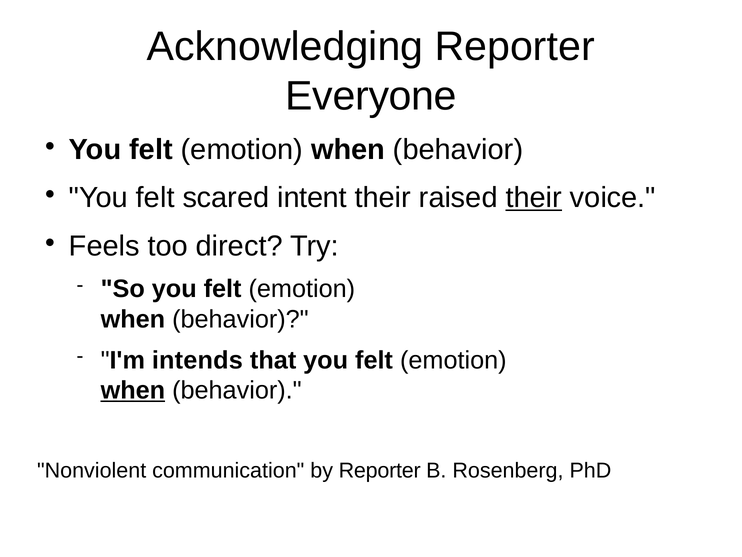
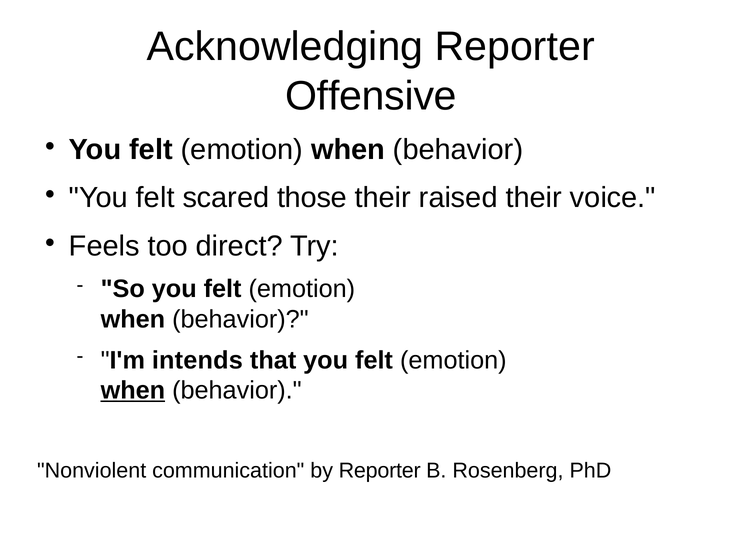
Everyone: Everyone -> Offensive (371, 96)
intent: intent -> those (312, 198)
their underline: present -> none (534, 198)
